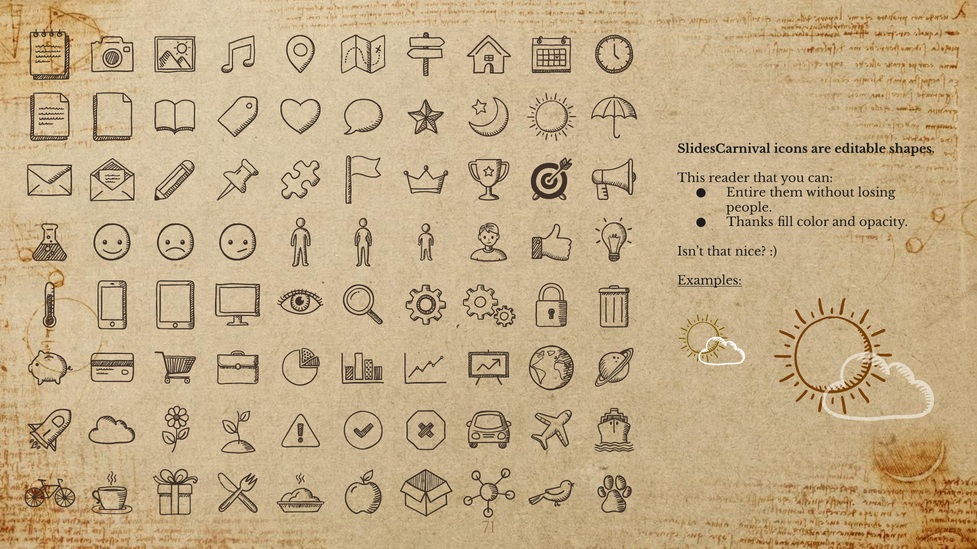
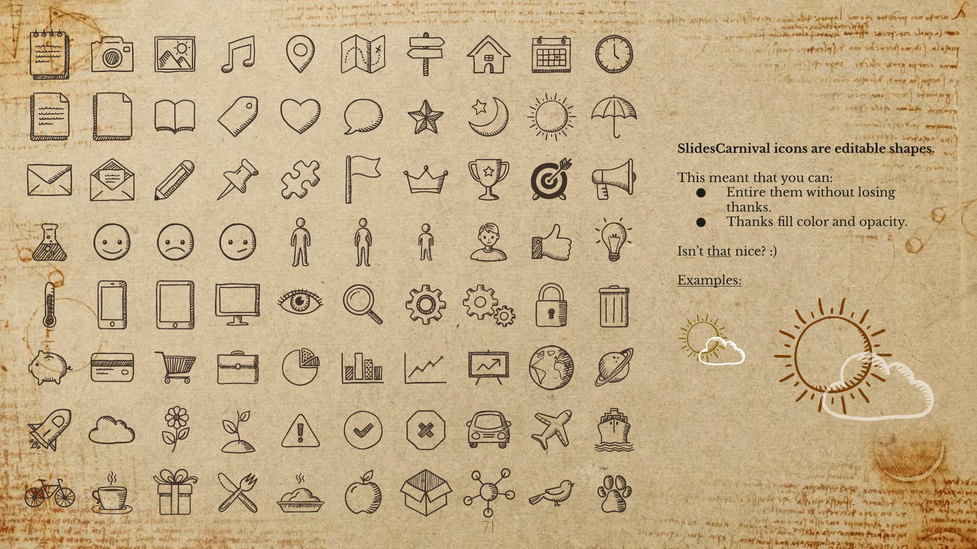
reader: reader -> meant (729, 178)
people: people -> thanks (749, 208)
that underline: none -> present (719, 252)
